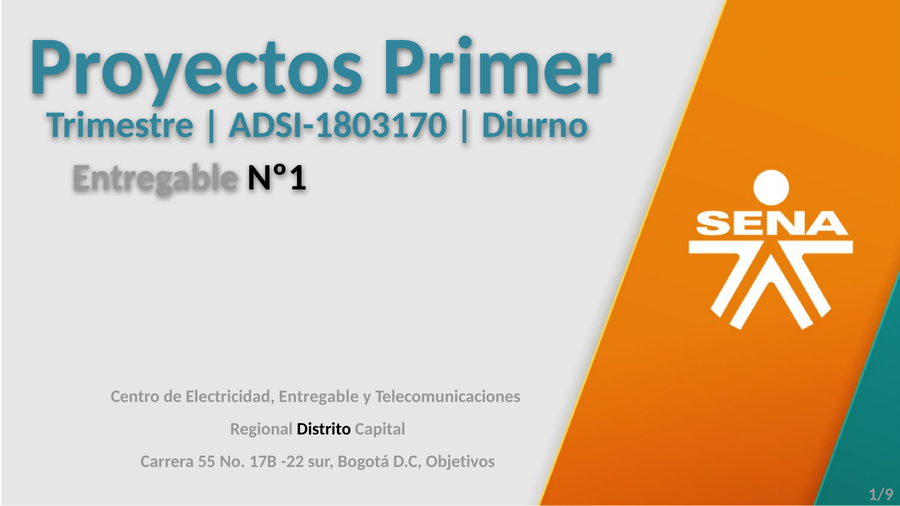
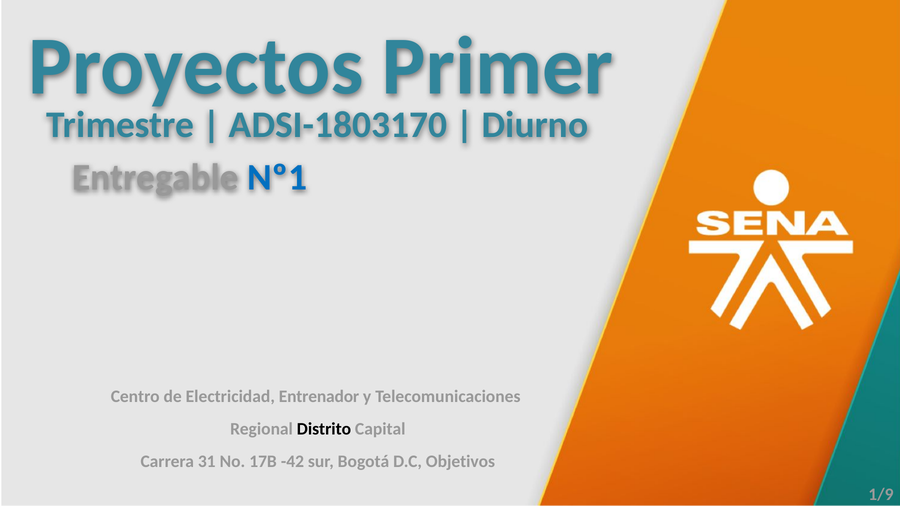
Nº1 colour: black -> blue (277, 177)
Electricidad Entregable: Entregable -> Entrenador (319, 397)
55: 55 -> 31 (207, 462)
-22: -22 -> -42 (292, 462)
